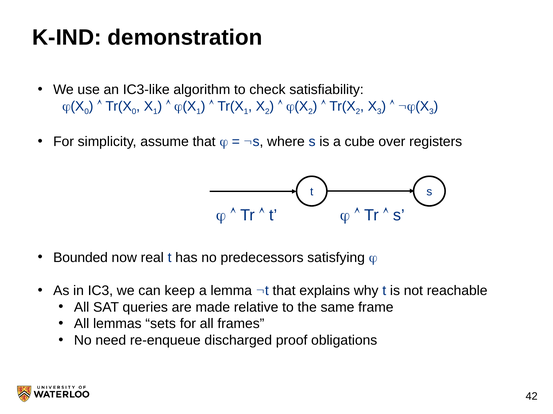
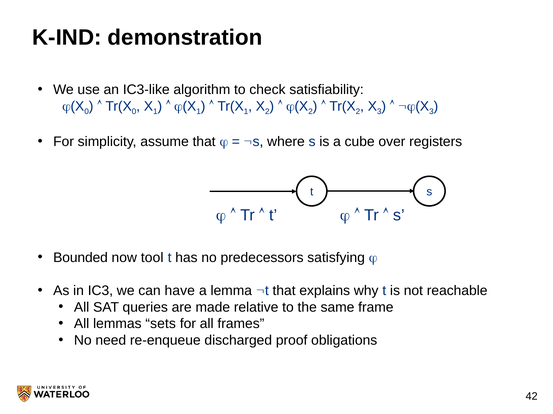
real: real -> tool (152, 258)
keep: keep -> have (180, 291)
